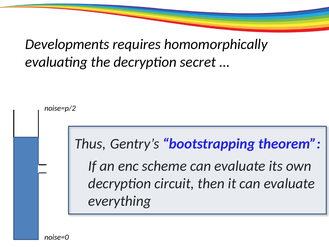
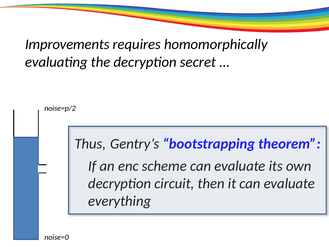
Developments: Developments -> Improvements (67, 44)
